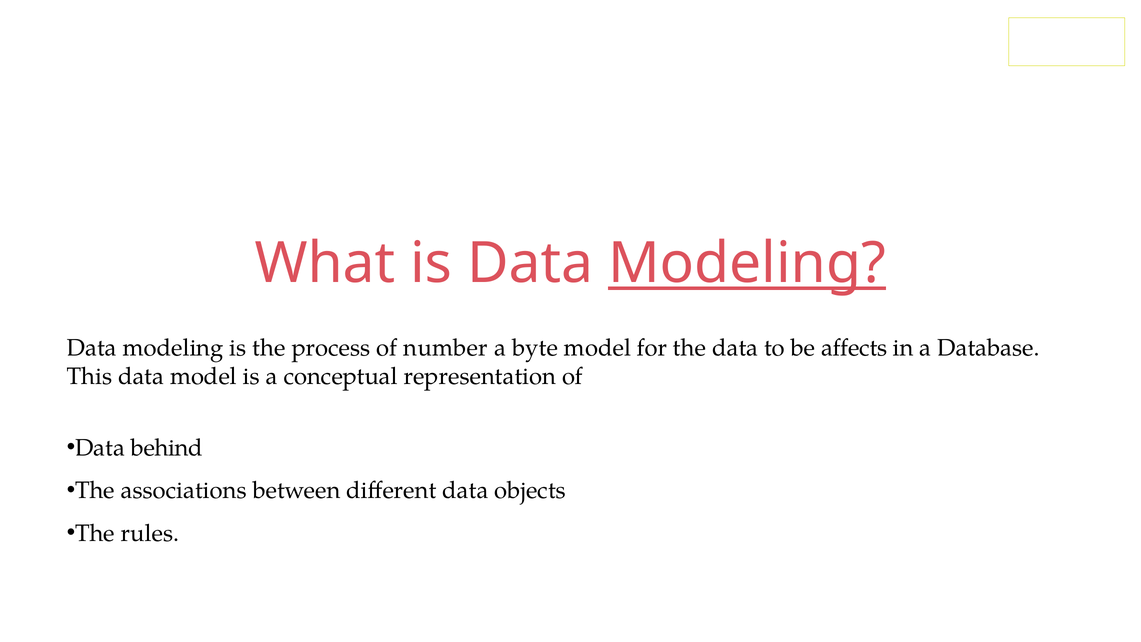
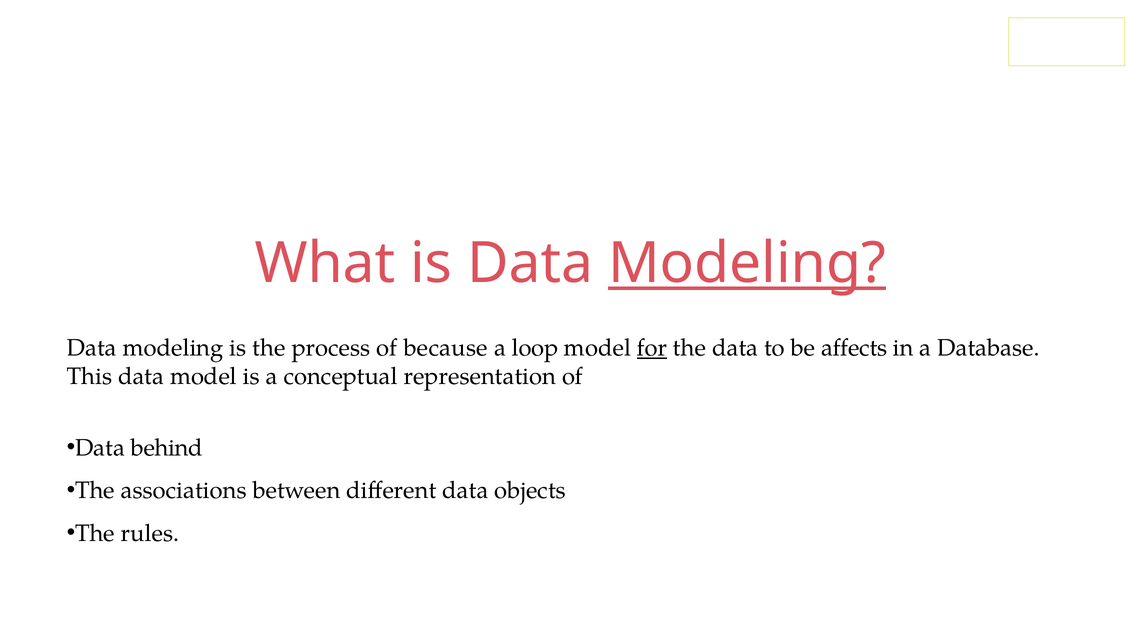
number: number -> because (446, 348)
byte: byte -> loop (535, 348)
for underline: none -> present (652, 348)
